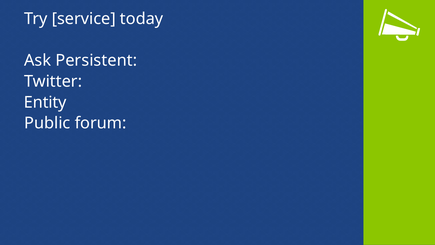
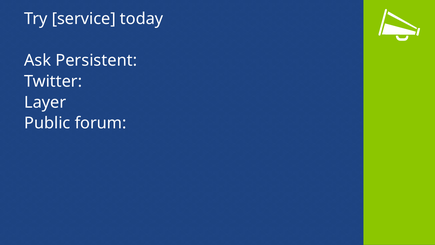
Entity: Entity -> Layer (45, 102)
